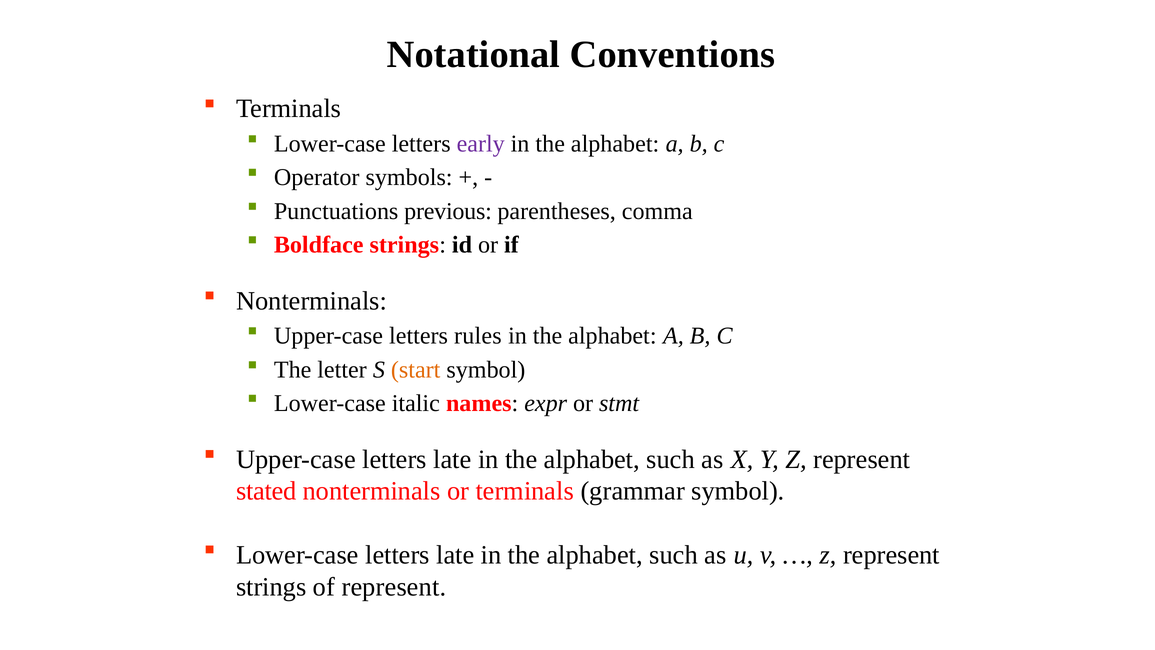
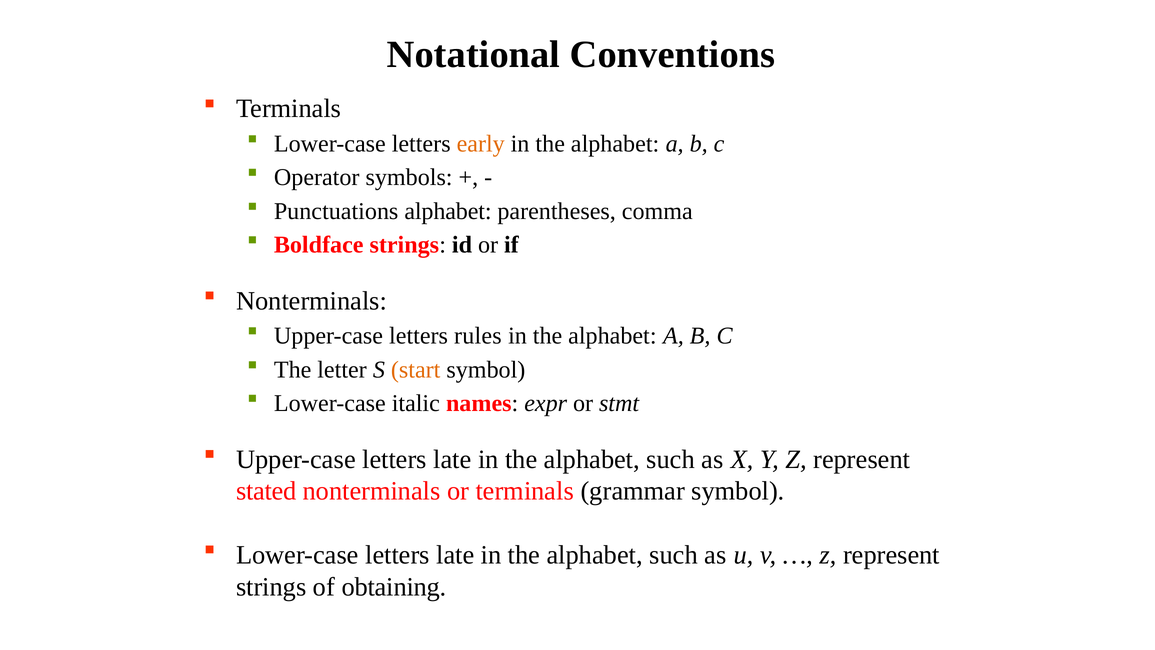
early colour: purple -> orange (481, 144)
Punctuations previous: previous -> alphabet (448, 211)
of represent: represent -> obtaining (394, 587)
